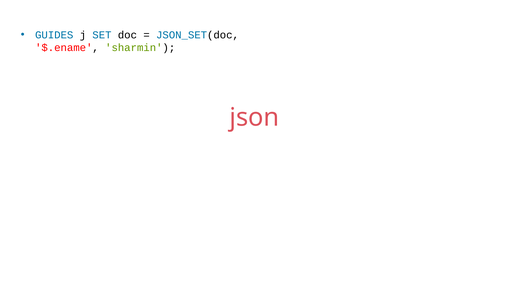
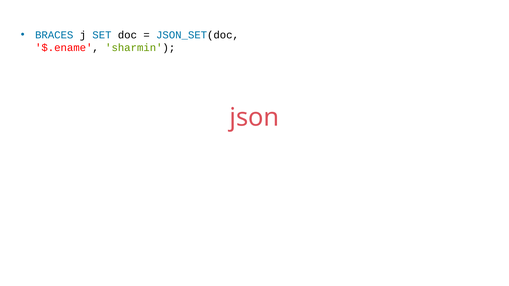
GUIDES: GUIDES -> BRACES (54, 35)
